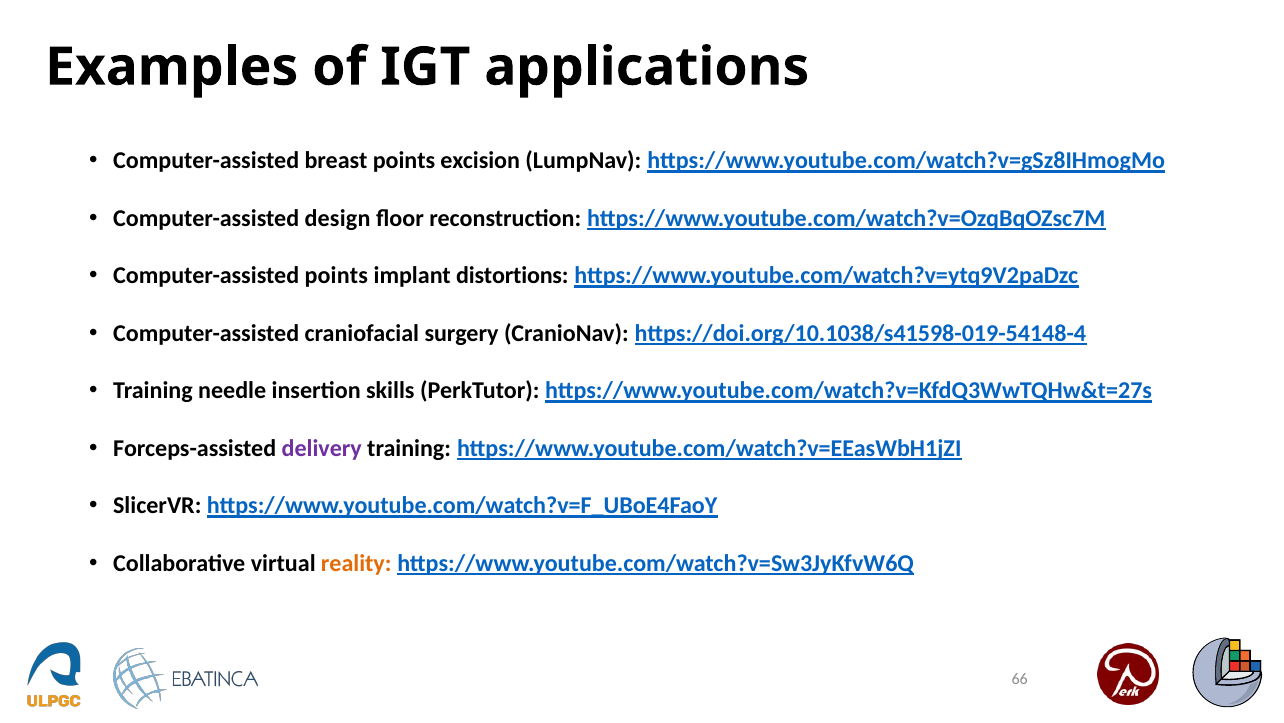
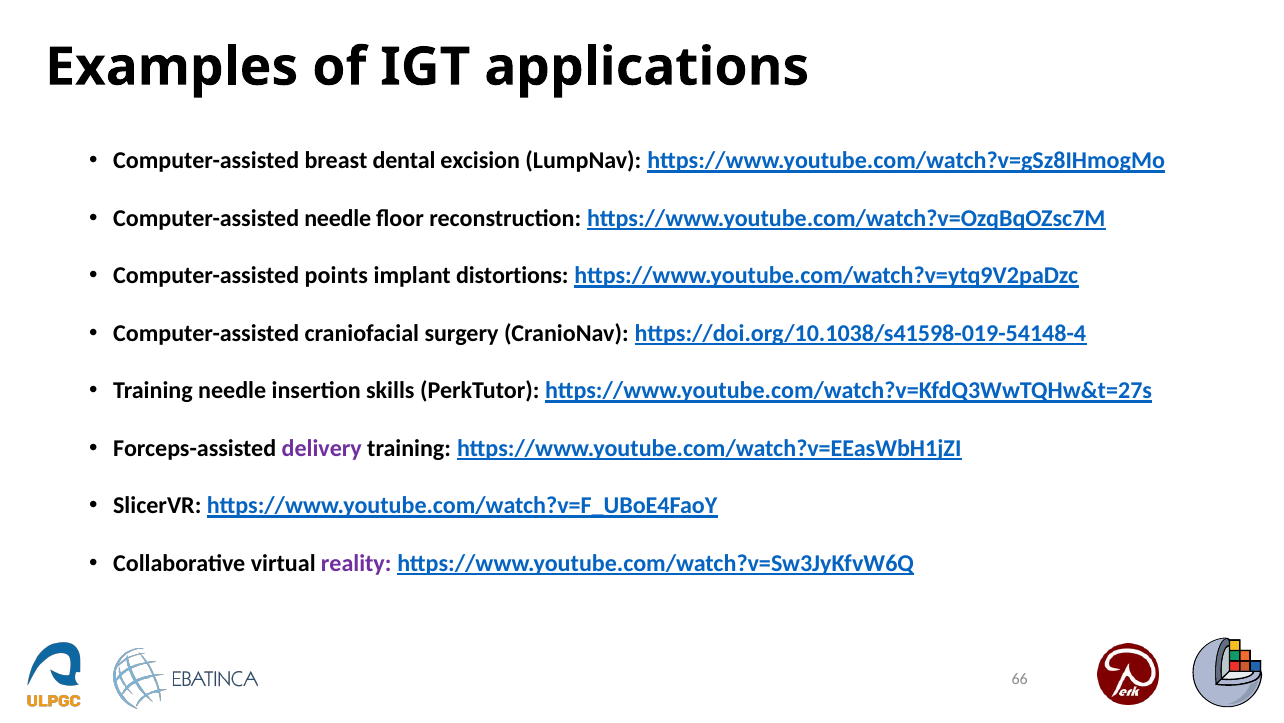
breast points: points -> dental (404, 161)
Computer-assisted design: design -> needle (338, 218)
reality colour: orange -> purple (356, 563)
